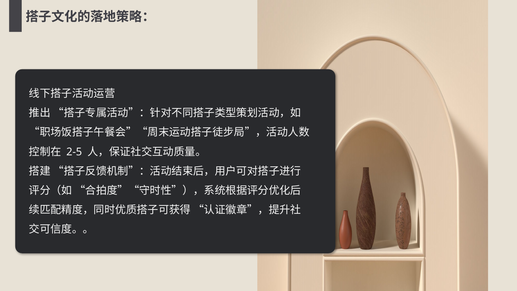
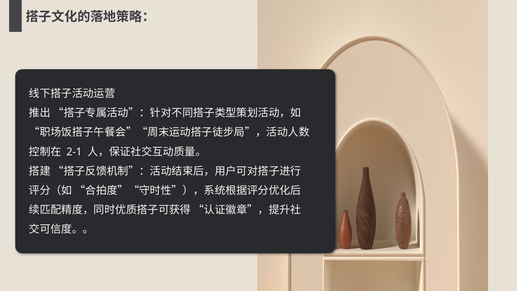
2-5: 2-5 -> 2-1 (74, 152)
